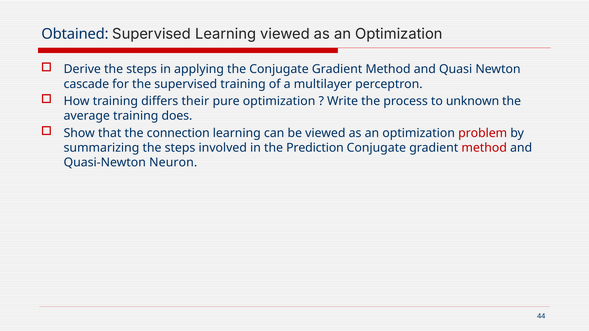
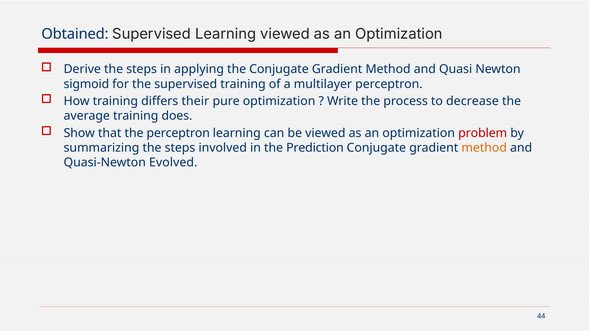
cascade: cascade -> sigmoid (86, 84)
unknown: unknown -> decrease (472, 101)
the connection: connection -> perceptron (178, 133)
method colour: red -> orange (484, 148)
Neuron: Neuron -> Evolved (173, 163)
